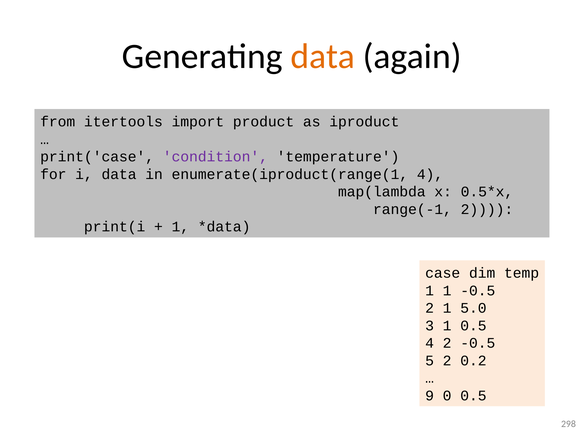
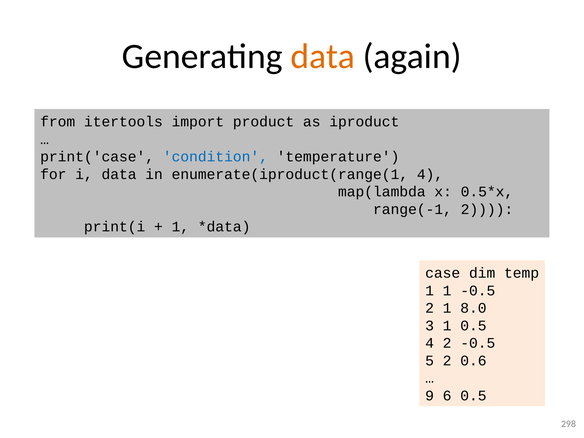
condition colour: purple -> blue (215, 157)
5.0: 5.0 -> 8.0 (473, 308)
0.2: 0.2 -> 0.6 (473, 361)
0: 0 -> 6 (447, 396)
